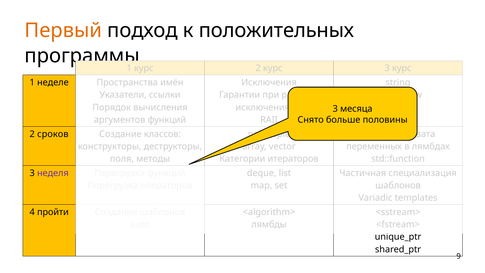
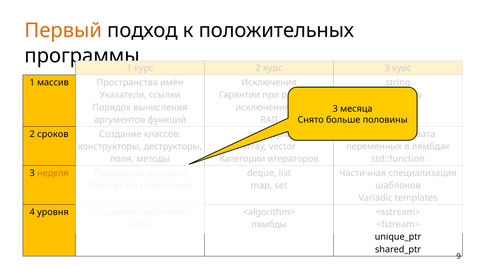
неделе: неделе -> массив (53, 82)
неделя colour: purple -> orange (53, 173)
пройти: пройти -> уровня (53, 212)
